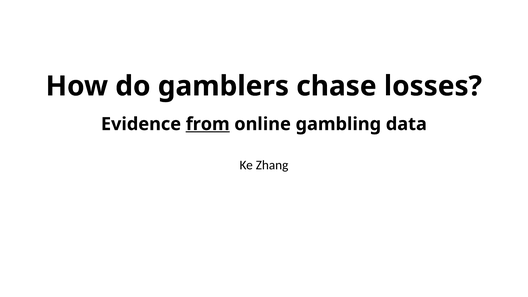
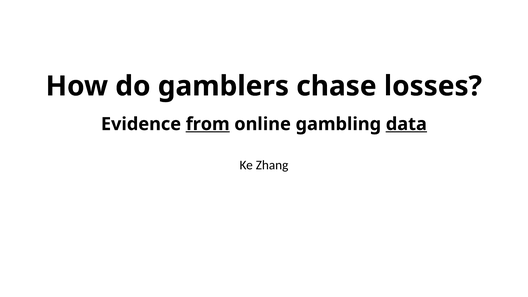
data underline: none -> present (406, 124)
